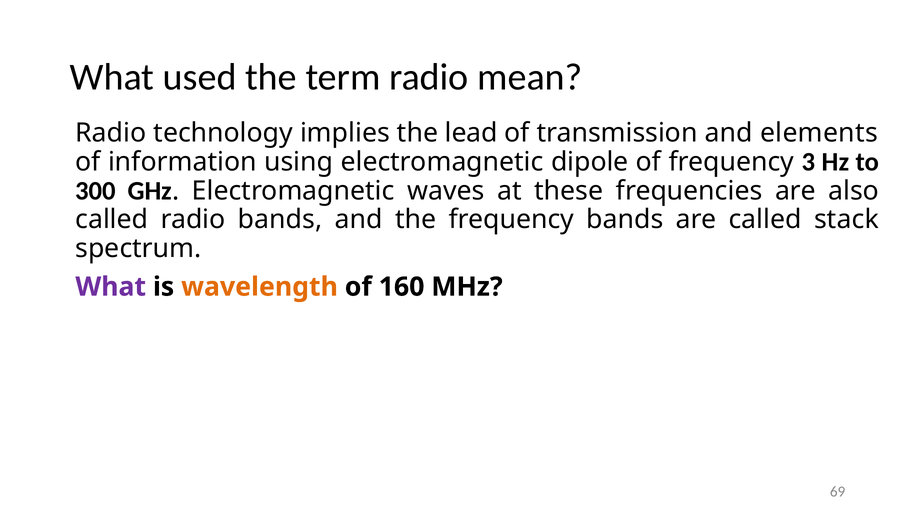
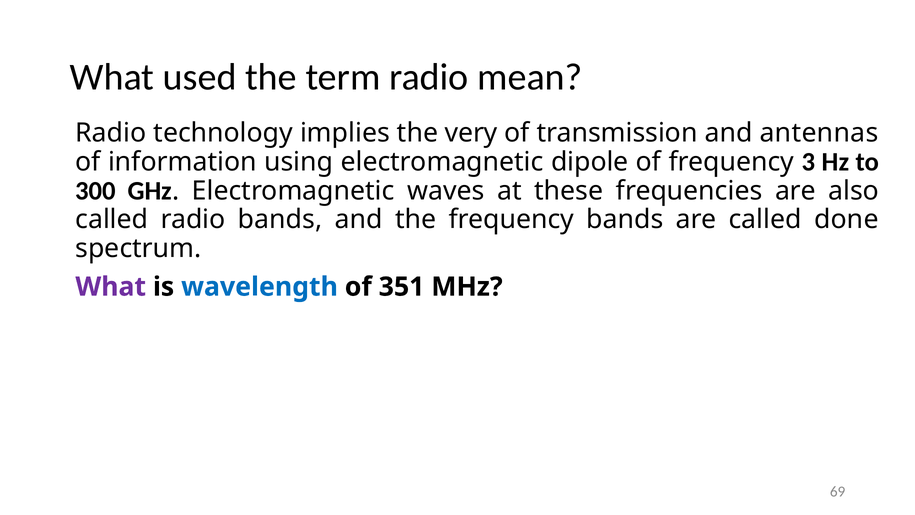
lead: lead -> very (471, 133)
elements: elements -> antennas (819, 133)
stack: stack -> done (846, 219)
wavelength colour: orange -> blue (260, 287)
160: 160 -> 351 (402, 287)
